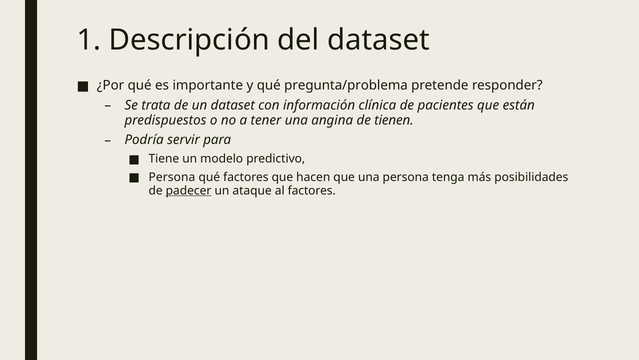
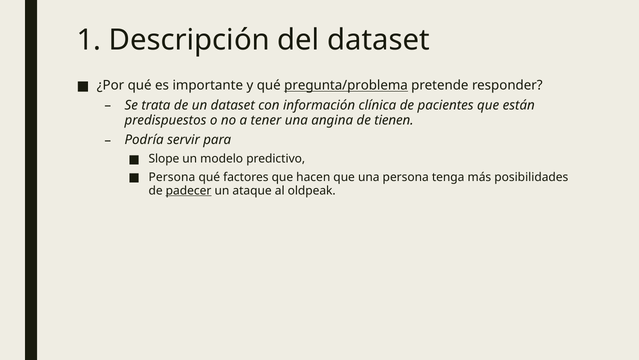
pregunta/problema underline: none -> present (346, 85)
Tiene: Tiene -> Slope (164, 159)
al factores: factores -> oldpeak (312, 190)
